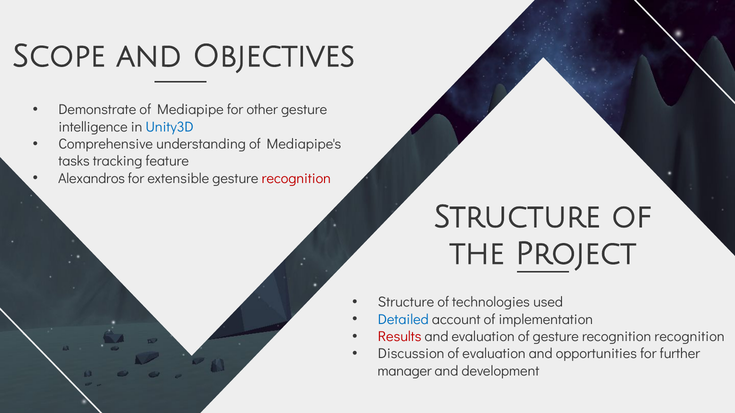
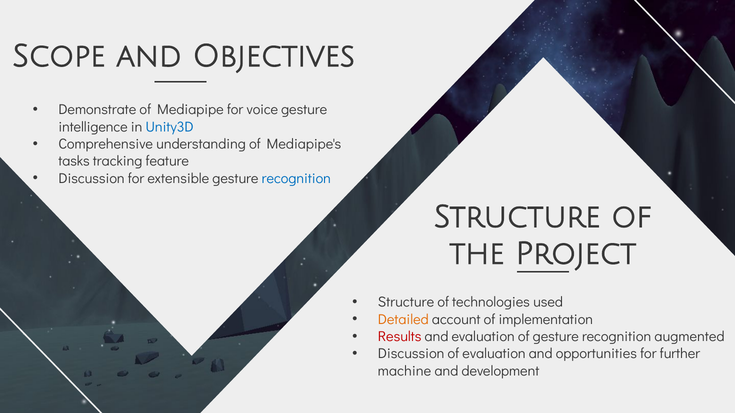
other: other -> voice (262, 110)
Alexandros: Alexandros -> Discussion (92, 179)
recognition colour: red -> blue (296, 179)
Detailed colour: blue -> orange (403, 320)
recognition recognition: recognition -> augmented (690, 337)
manager: manager -> machine (405, 371)
